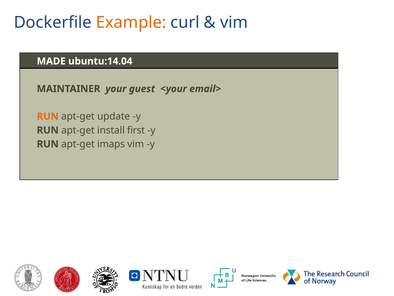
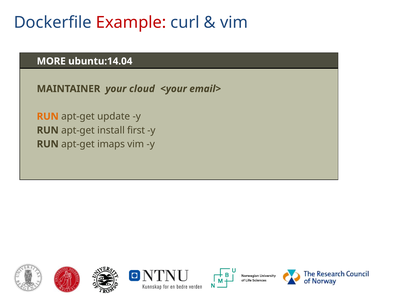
Example colour: orange -> red (131, 22)
MADE: MADE -> MORE (51, 61)
guest: guest -> cloud (142, 89)
